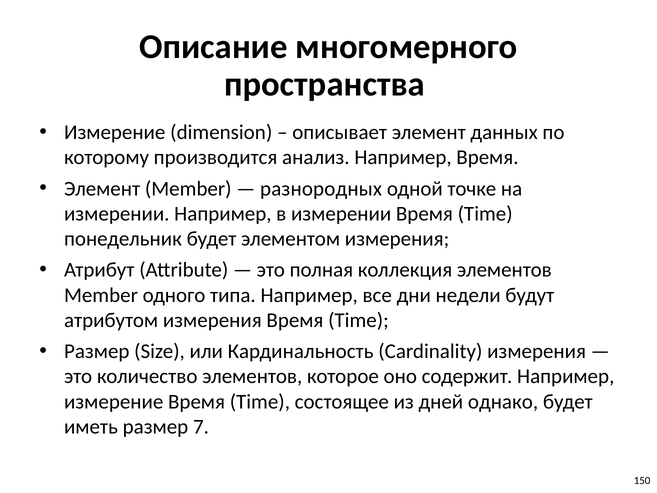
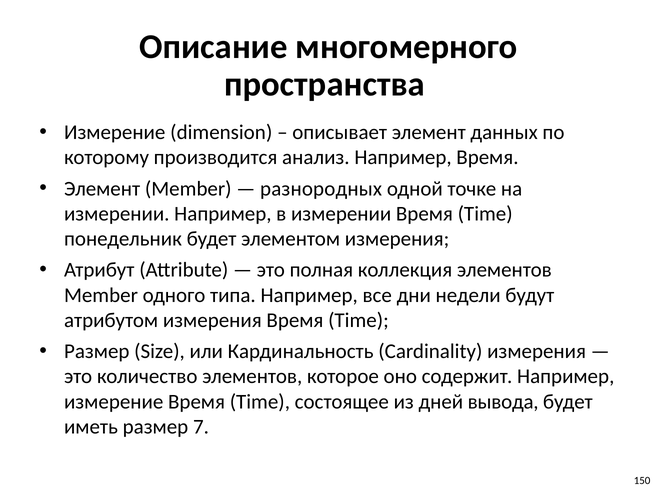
однако: однако -> вывода (503, 402)
